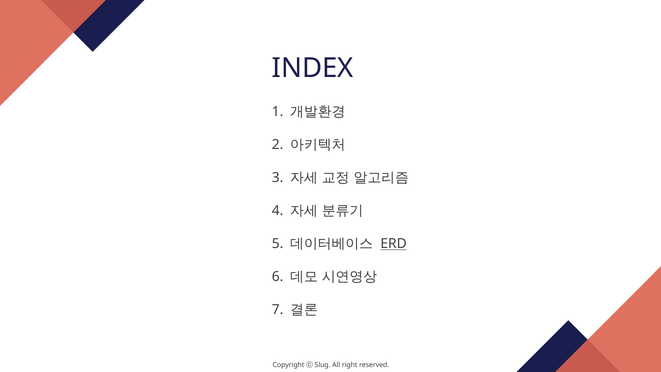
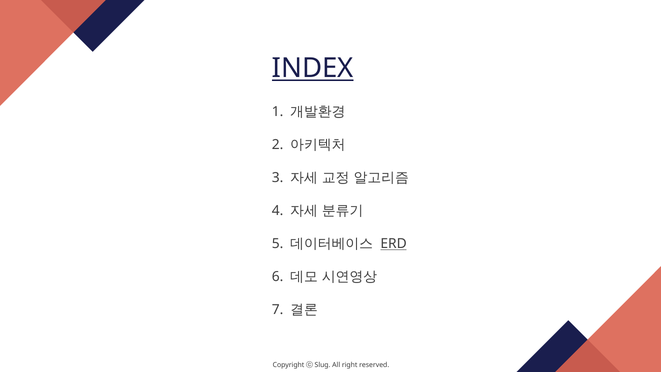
INDEX underline: none -> present (313, 68)
